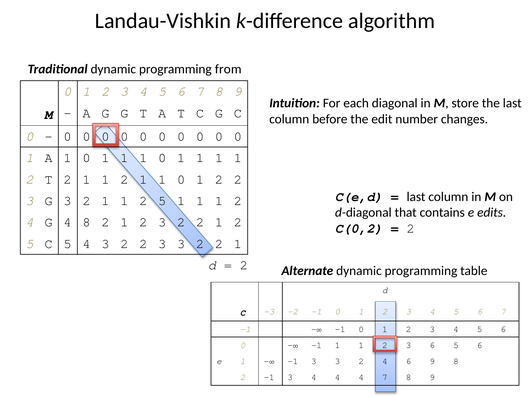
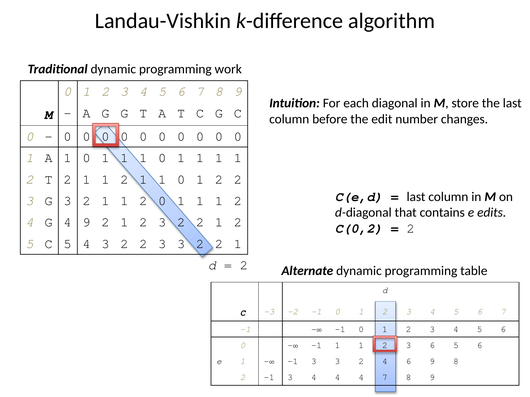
from: from -> work (228, 69)
1 1 2 5: 5 -> 0 (162, 201)
4 8: 8 -> 9 (86, 223)
